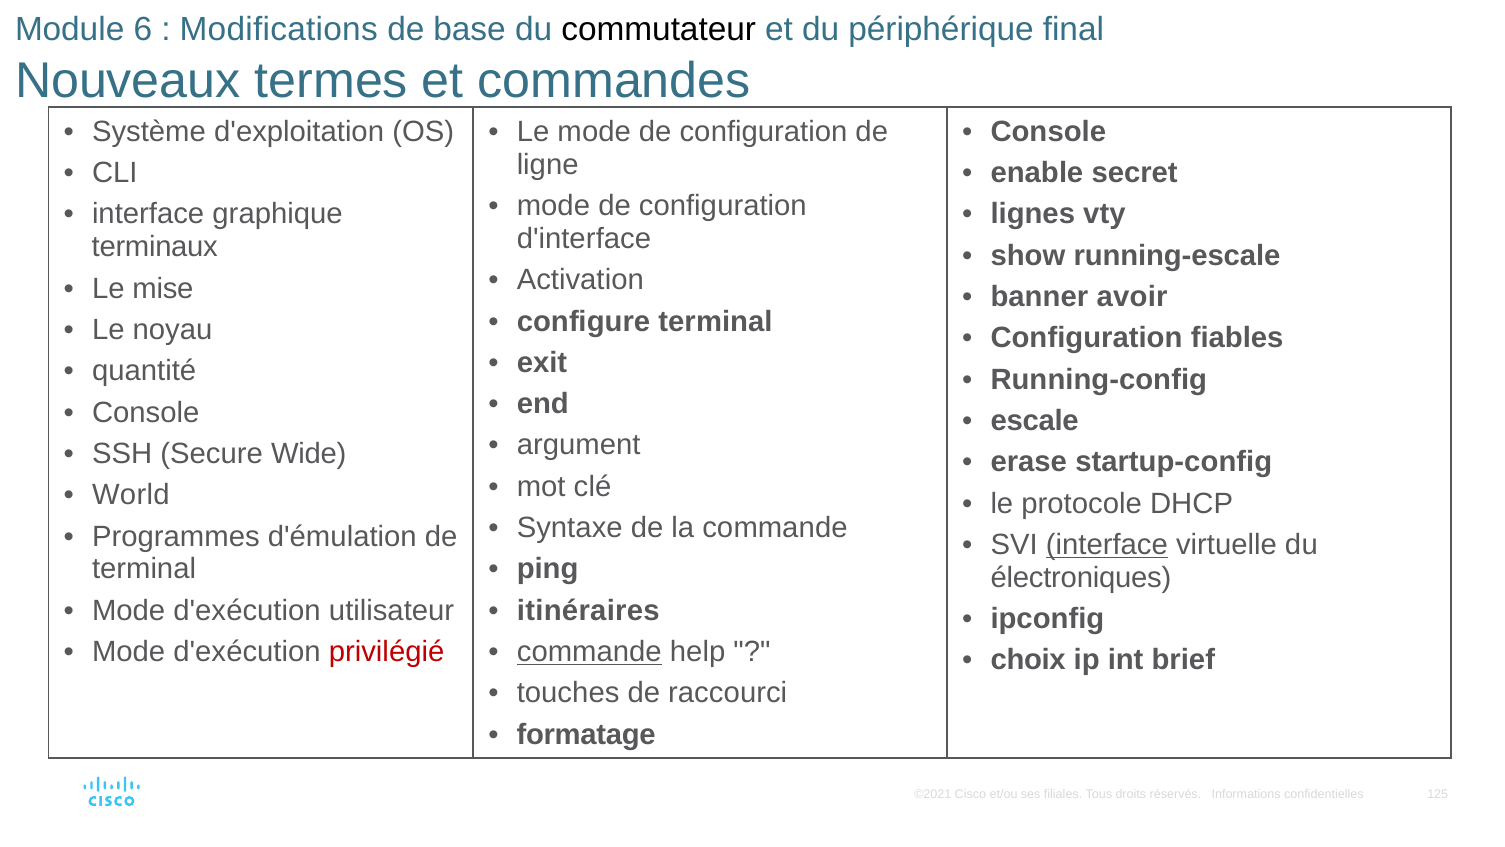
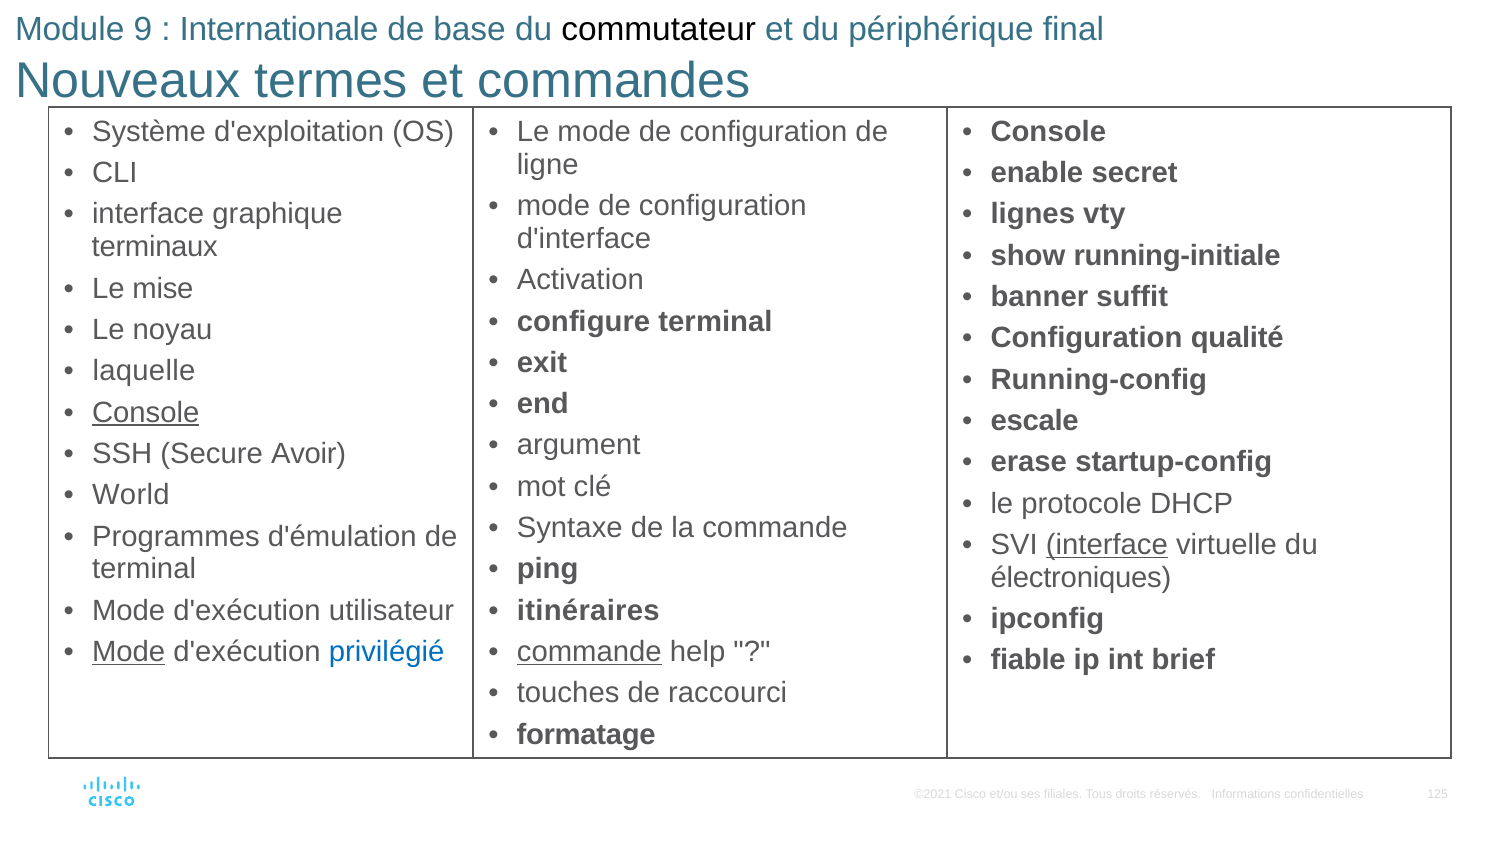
6: 6 -> 9 (143, 29)
Modifications: Modifications -> Internationale (279, 29)
running-escale: running-escale -> running-initiale (1177, 255)
avoir: avoir -> suffit (1132, 297)
fiables: fiables -> qualité (1237, 338)
quantité: quantité -> laquelle (144, 371)
Console underline: none -> present (146, 412)
Wide: Wide -> Avoir (309, 454)
Mode underline: none -> present (129, 652)
privilégié colour: red -> blue (387, 652)
choix: choix -> fiable (1028, 660)
